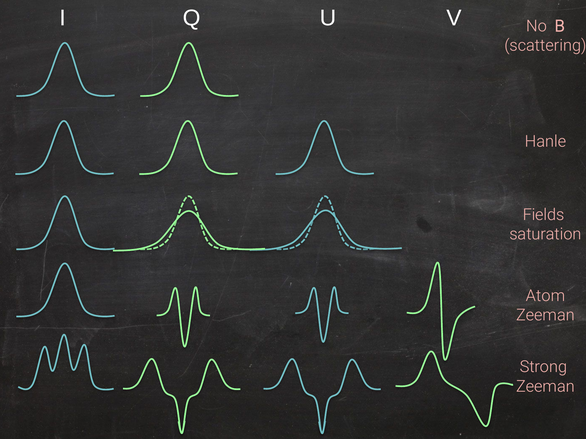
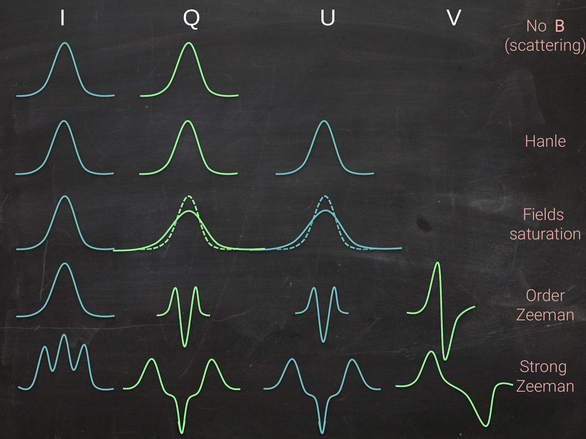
Atom: Atom -> Order (545, 296)
